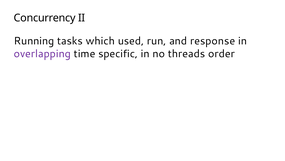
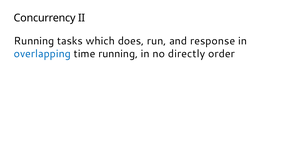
used: used -> does (131, 41)
overlapping colour: purple -> blue (42, 54)
time specific: specific -> running (118, 54)
threads: threads -> directly (187, 54)
